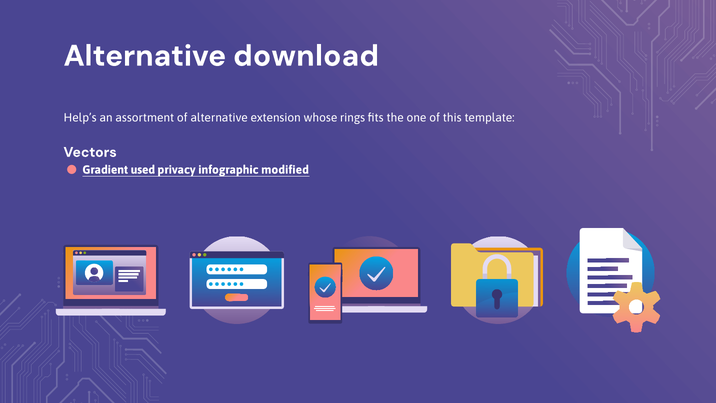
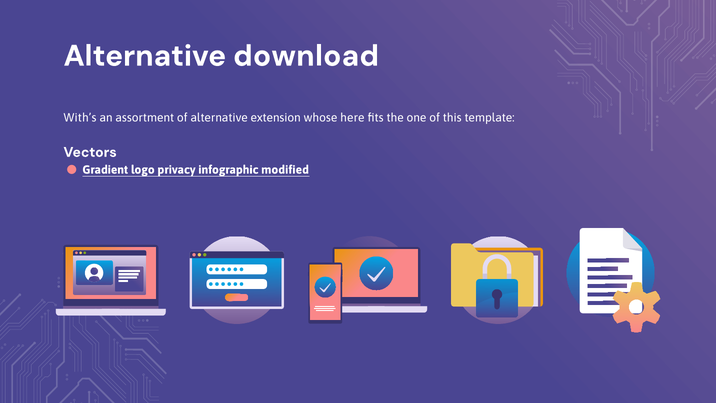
Help’s: Help’s -> With’s (80, 118)
rings: rings -> here (352, 118)
used: used -> logo (143, 170)
